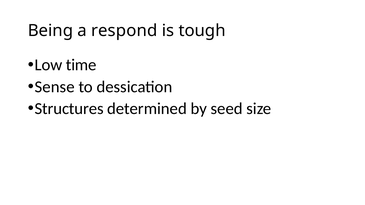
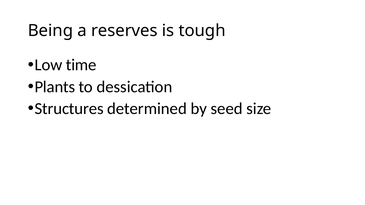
respond: respond -> reserves (124, 31)
Sense: Sense -> Plants (55, 87)
